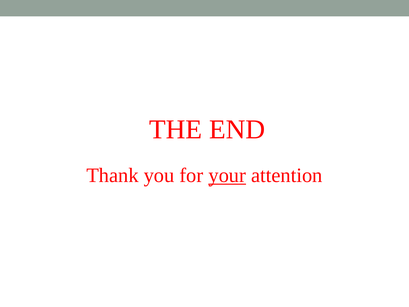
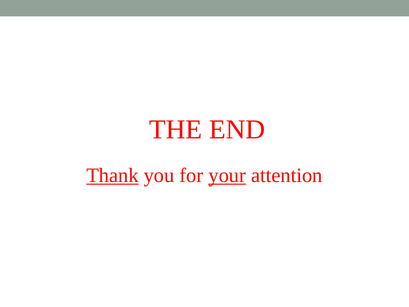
Thank underline: none -> present (112, 175)
